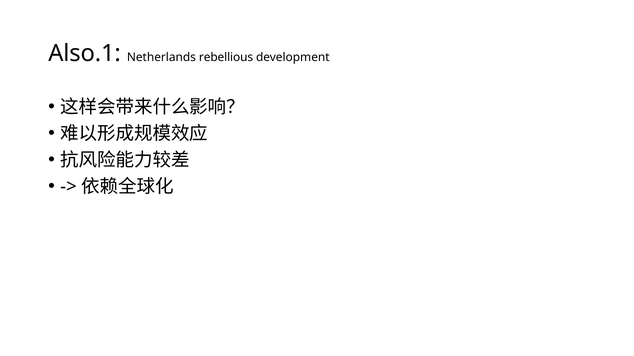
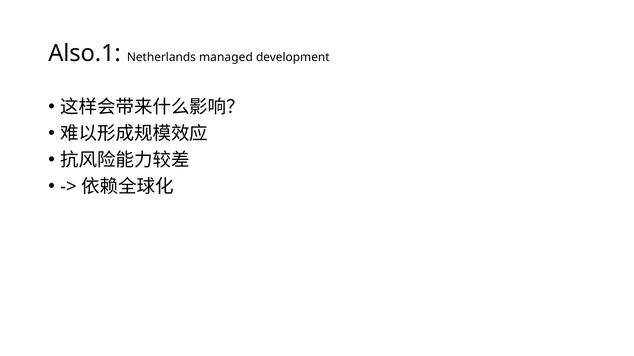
rebellious: rebellious -> managed (226, 57)
